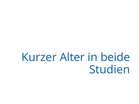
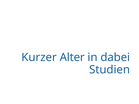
beide: beide -> dabei (115, 57)
